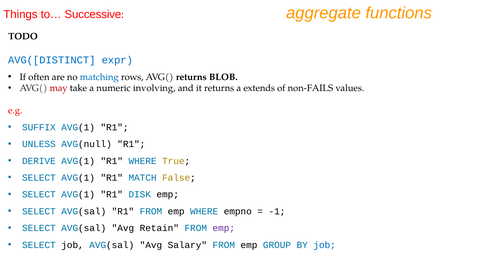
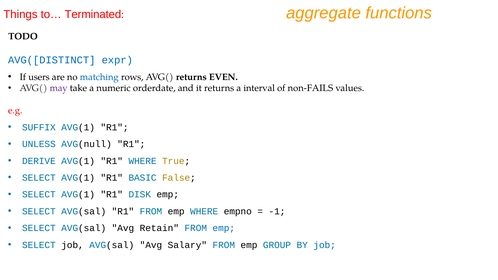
Successive: Successive -> Terminated (93, 14)
often: often -> users (39, 77)
BLOB: BLOB -> EVEN (223, 77)
may colour: red -> purple (59, 88)
involving: involving -> orderdate (154, 88)
extends: extends -> interval (259, 88)
MATCH: MATCH -> BASIC (143, 178)
emp colour: purple -> blue (224, 228)
